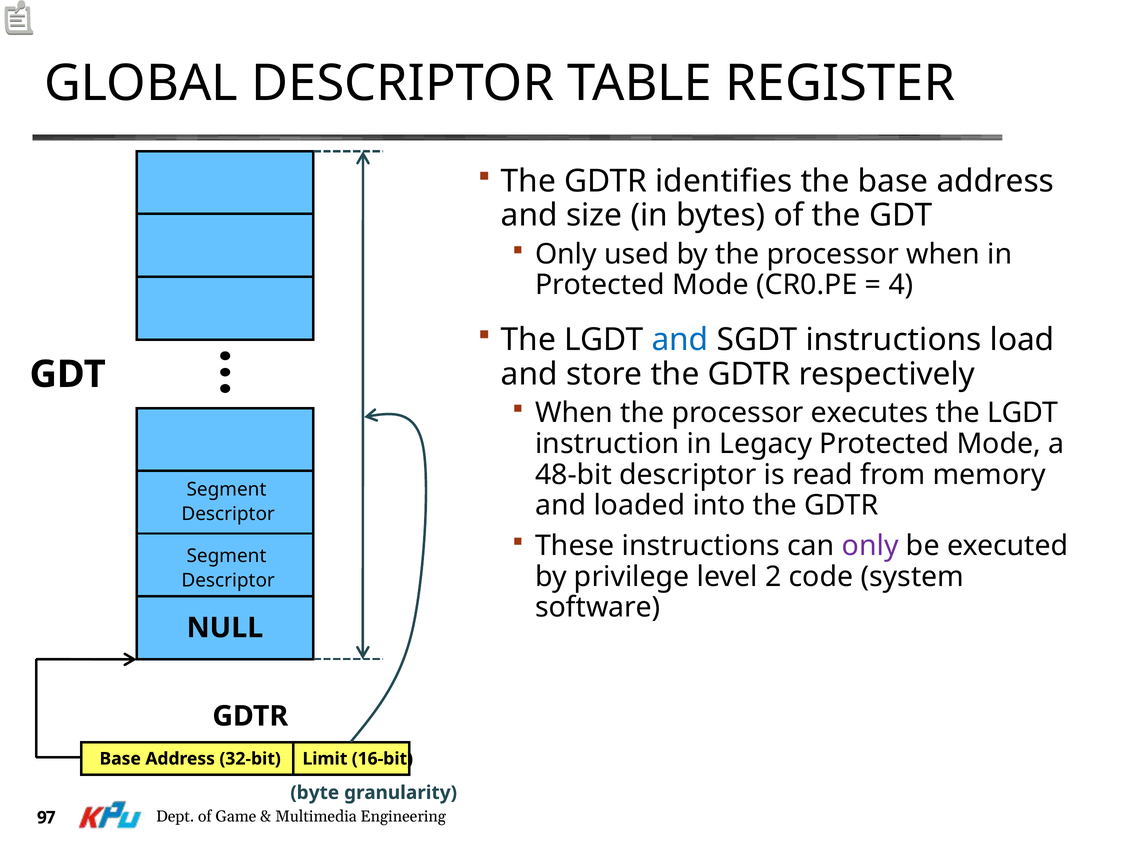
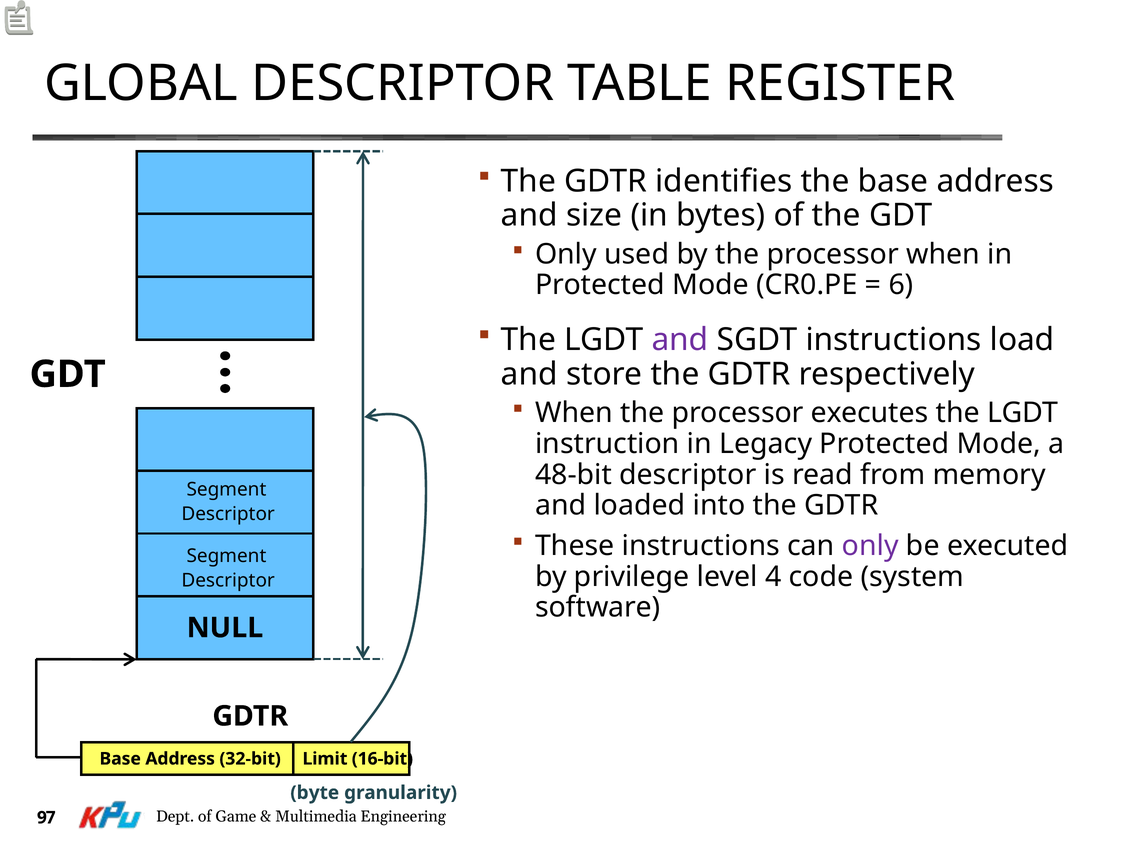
4: 4 -> 6 (901, 285)
and colour: blue -> purple (680, 340)
2: 2 -> 4 (773, 576)
